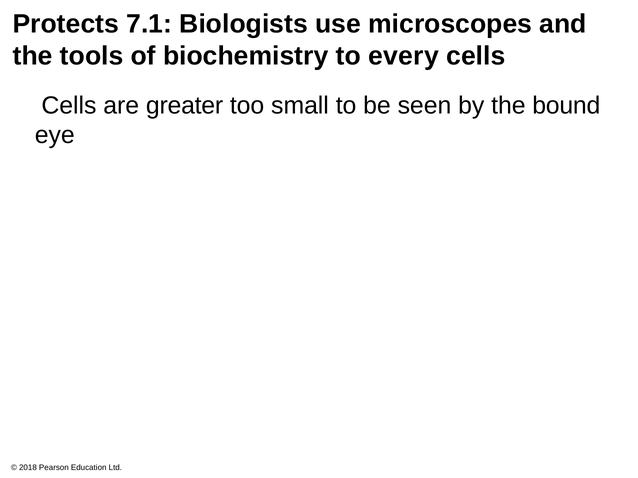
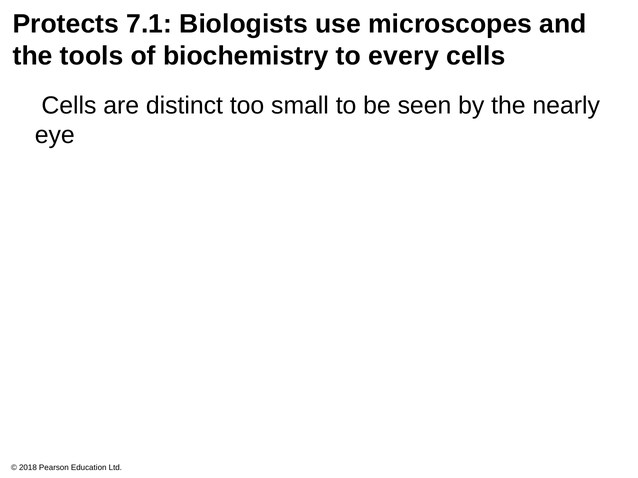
greater: greater -> distinct (184, 105)
bound: bound -> nearly (566, 105)
